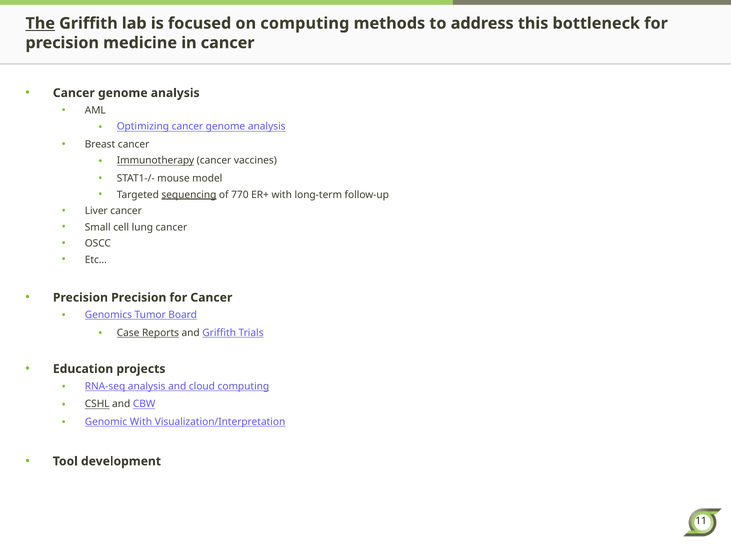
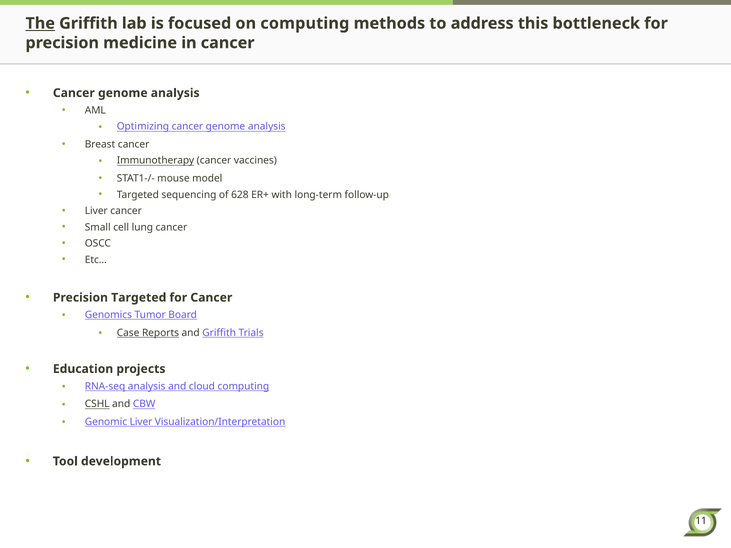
sequencing underline: present -> none (189, 195)
770: 770 -> 628 (240, 195)
Precision Precision: Precision -> Targeted (139, 298)
Genomic With: With -> Liver (141, 422)
